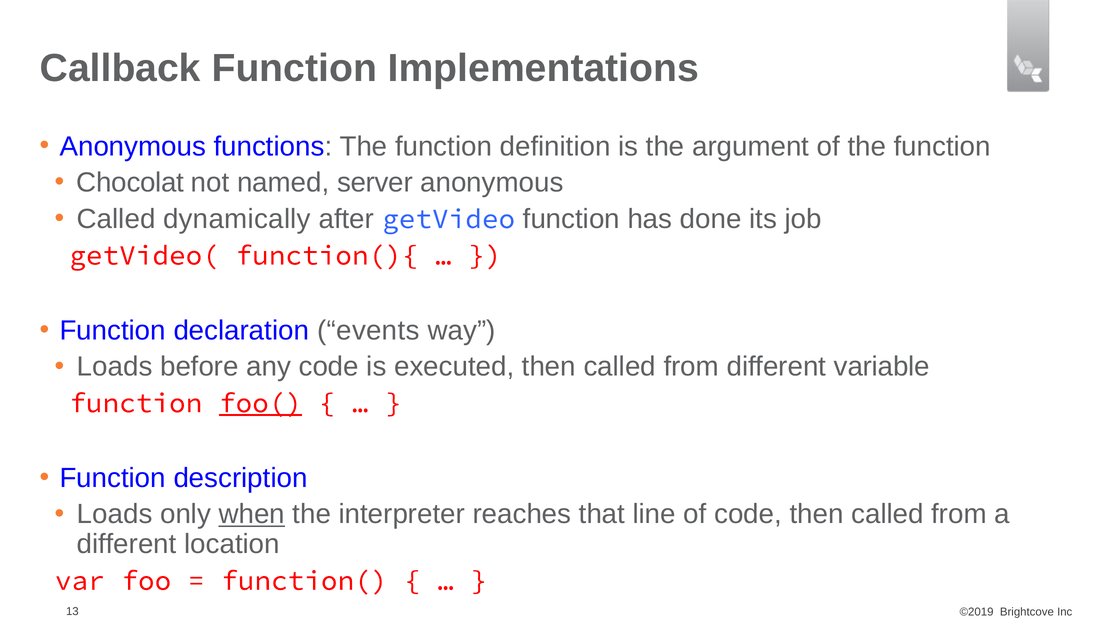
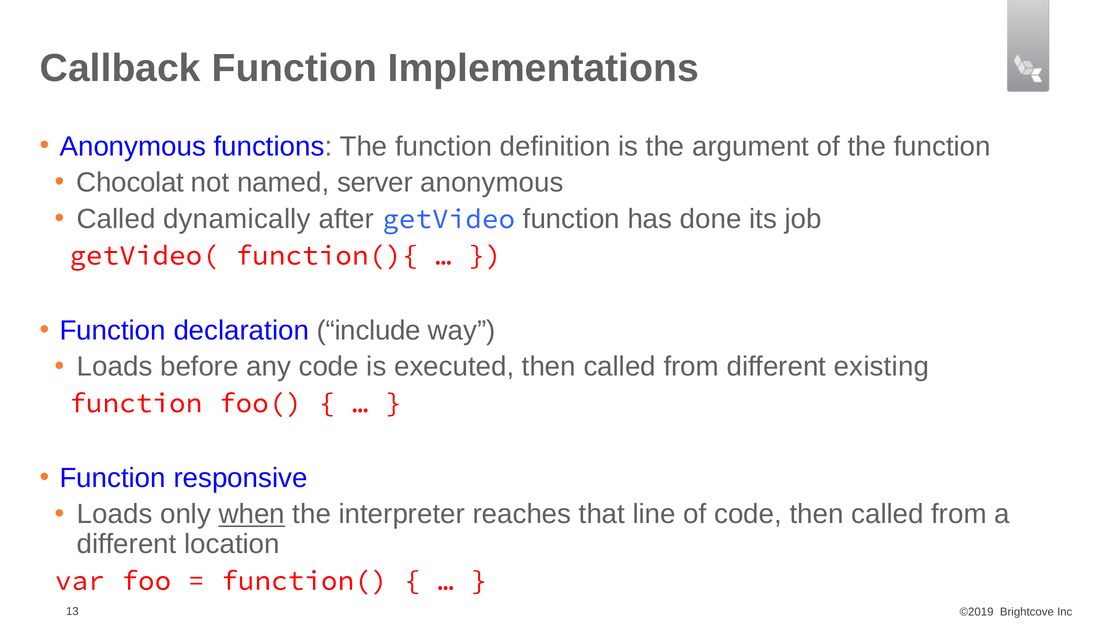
events: events -> include (369, 331)
variable: variable -> existing (882, 367)
foo( underline: present -> none (261, 403)
description: description -> responsive (241, 478)
